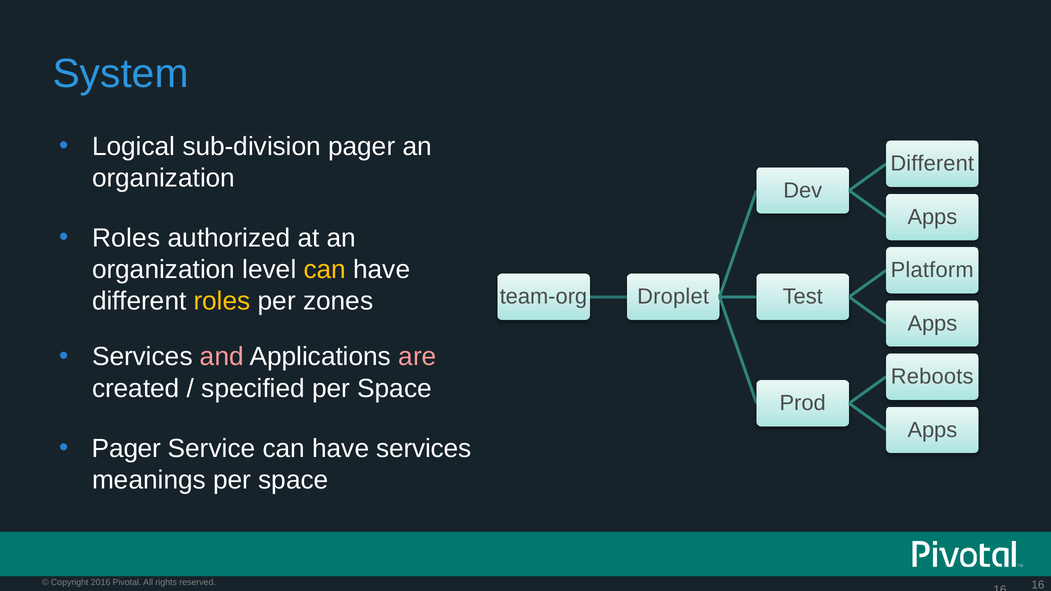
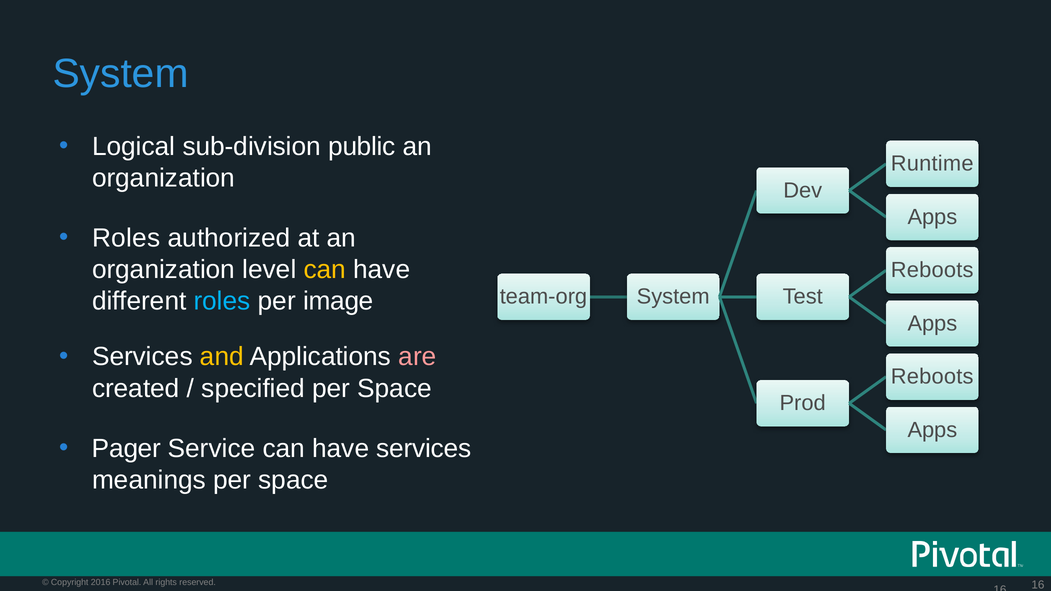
sub-division pager: pager -> public (362, 147)
Different: Different -> Runtime (932, 164)
Platform: Platform -> Reboots (932, 270)
Droplet: Droplet -> System (673, 297)
roles colour: yellow -> light blue (222, 301)
zones: zones -> image (338, 301)
and colour: pink -> yellow (222, 357)
